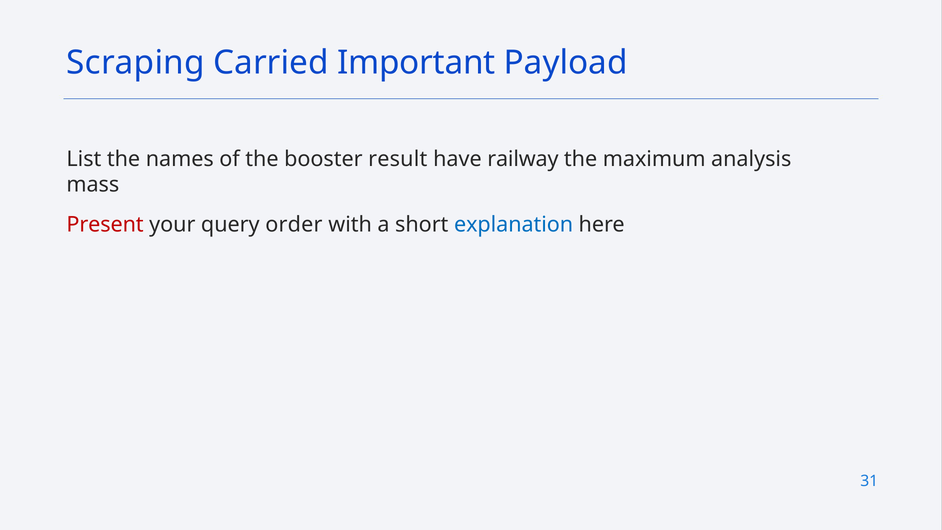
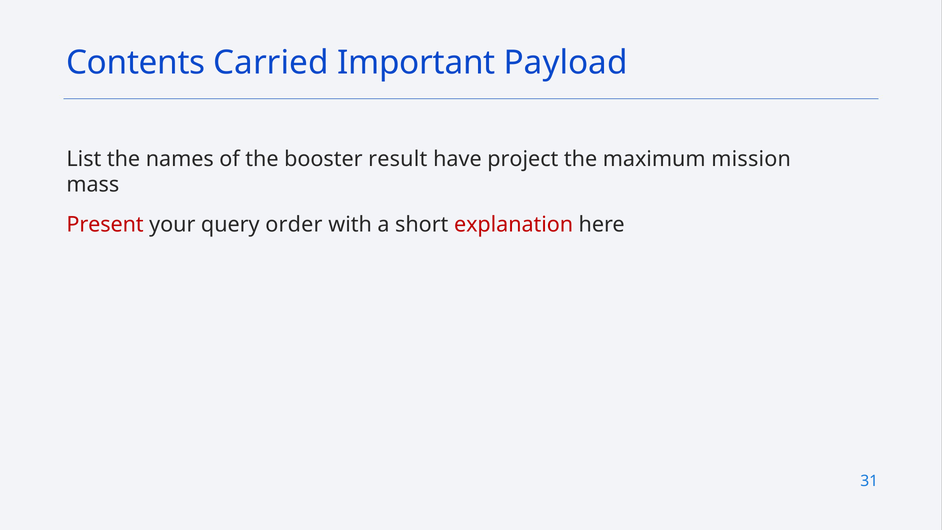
Scraping: Scraping -> Contents (136, 63)
railway: railway -> project (523, 159)
analysis: analysis -> mission (751, 159)
explanation colour: blue -> red (514, 224)
